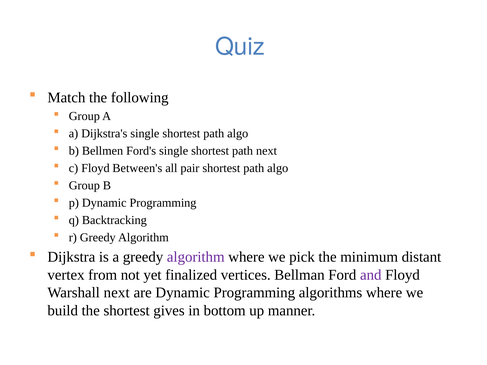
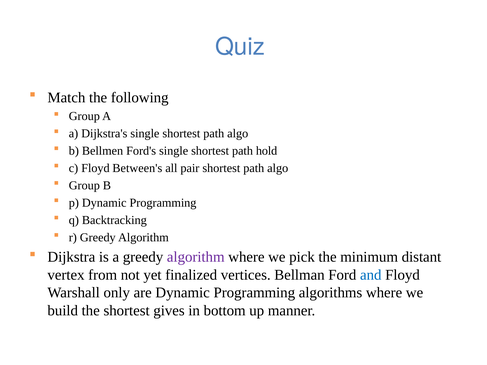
path next: next -> hold (267, 151)
and colour: purple -> blue (371, 275)
Warshall next: next -> only (117, 293)
